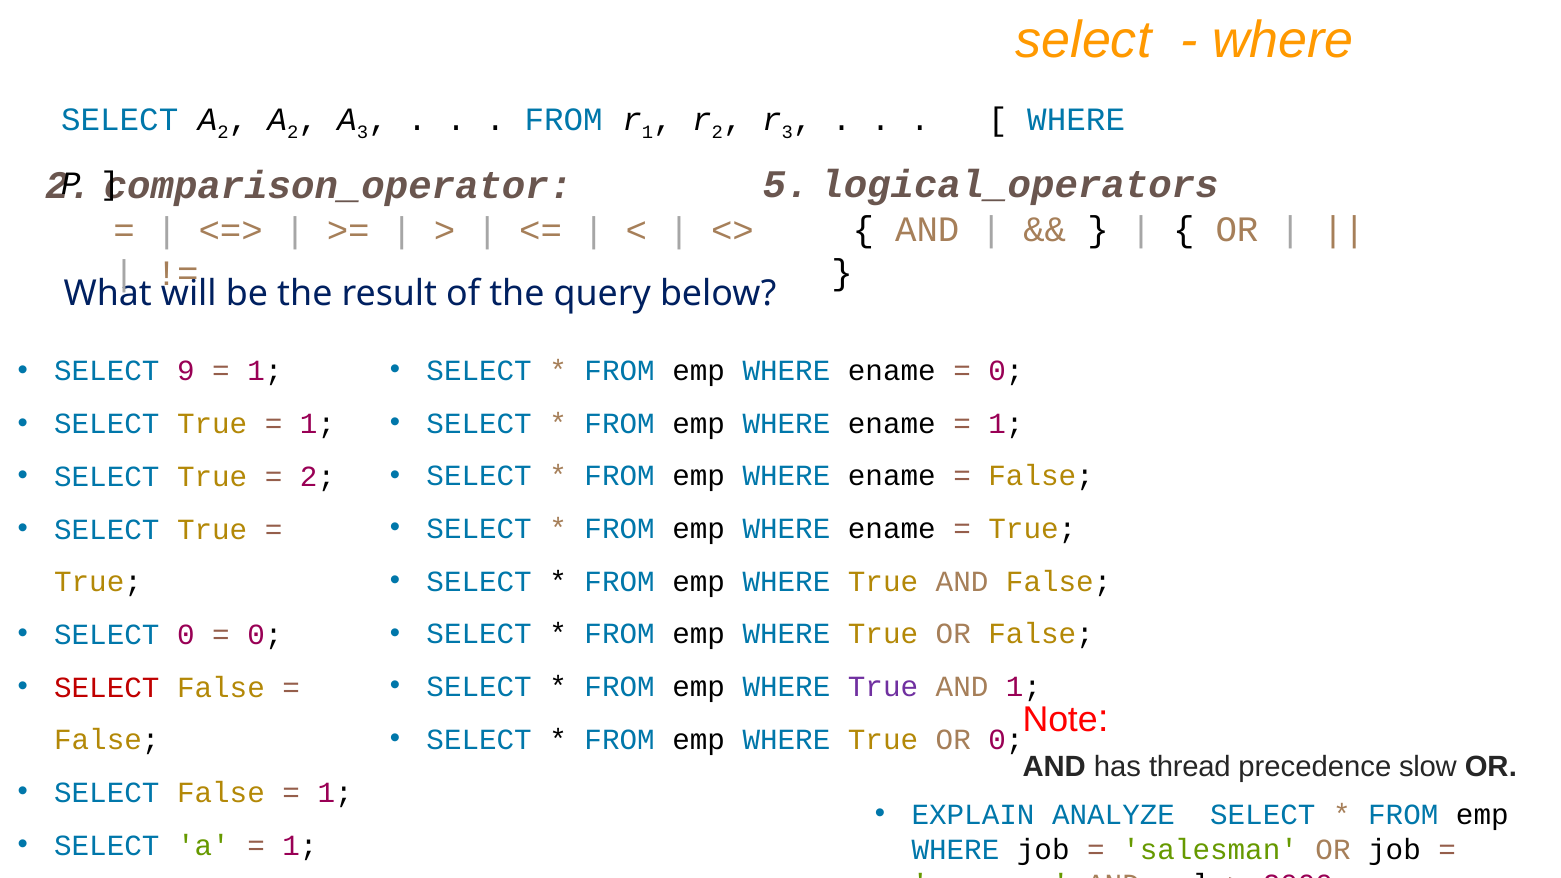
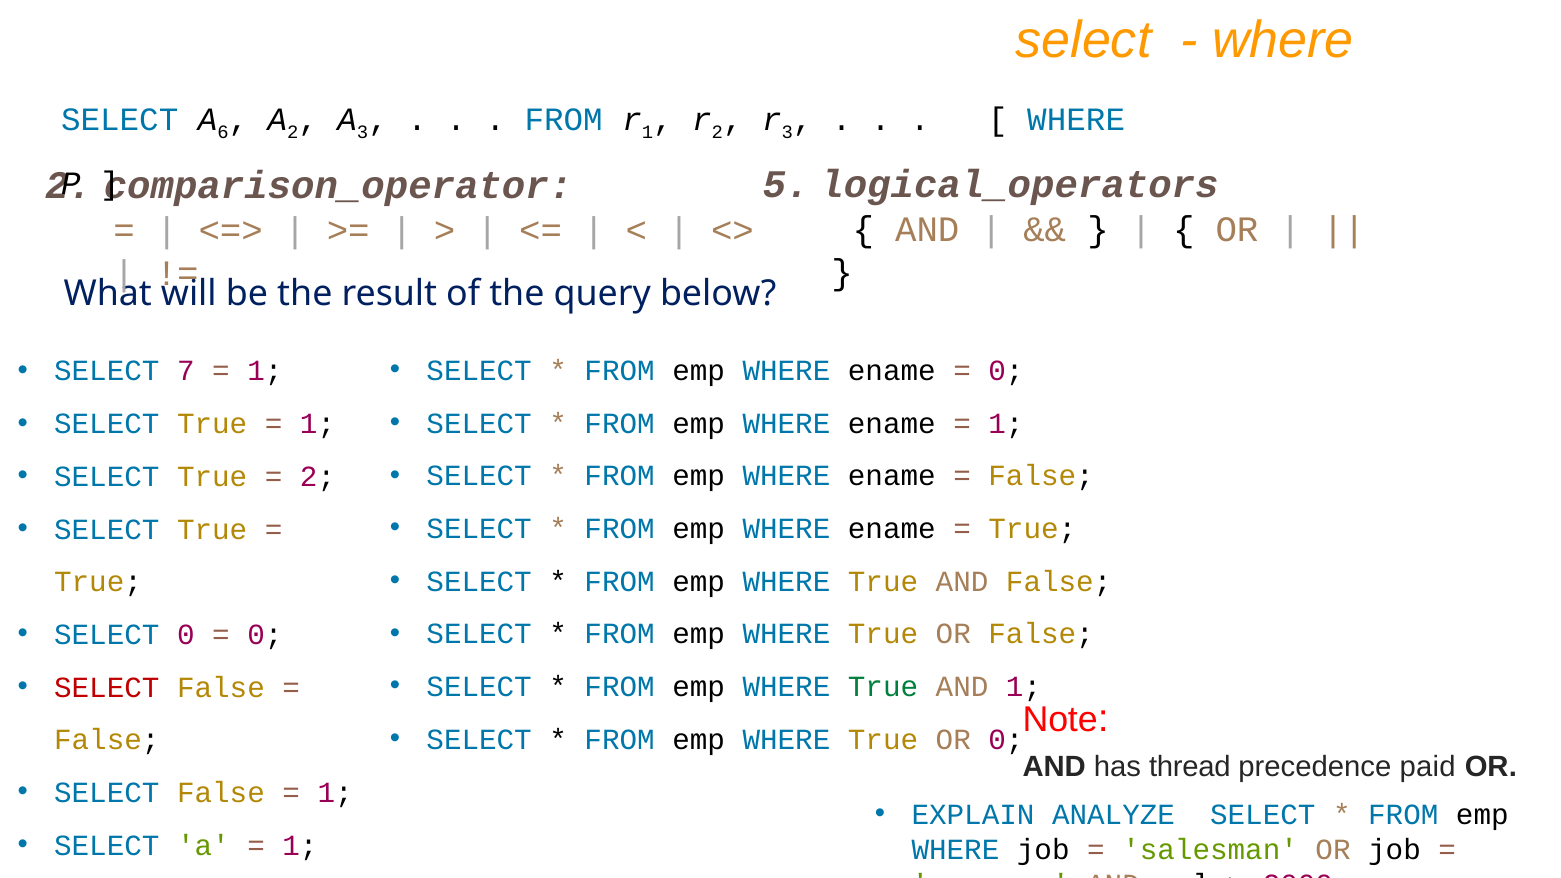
SELECT A 2: 2 -> 6 (223, 133)
9: 9 -> 7 (186, 371)
True colour: purple -> green (883, 687)
slow: slow -> paid (1428, 767)
